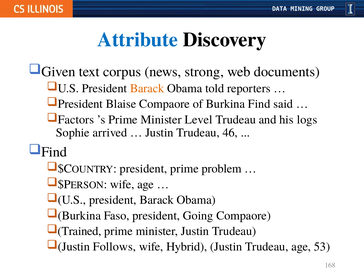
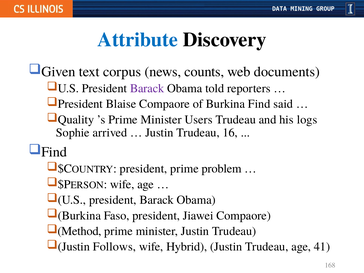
strong: strong -> counts (204, 72)
Barack colour: orange -> purple (147, 88)
Factors: Factors -> Quality (76, 120)
Level: Level -> Users (199, 120)
46: 46 -> 16 (230, 133)
Going: Going -> Jiawei (198, 215)
Trained: Trained -> Method (80, 231)
53: 53 -> 41 (322, 247)
